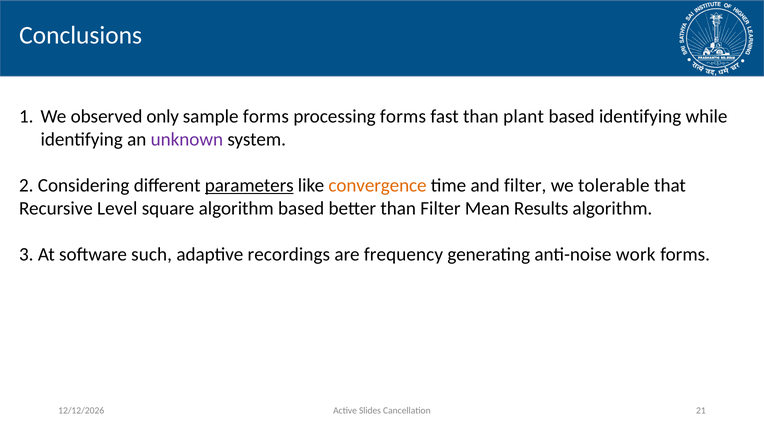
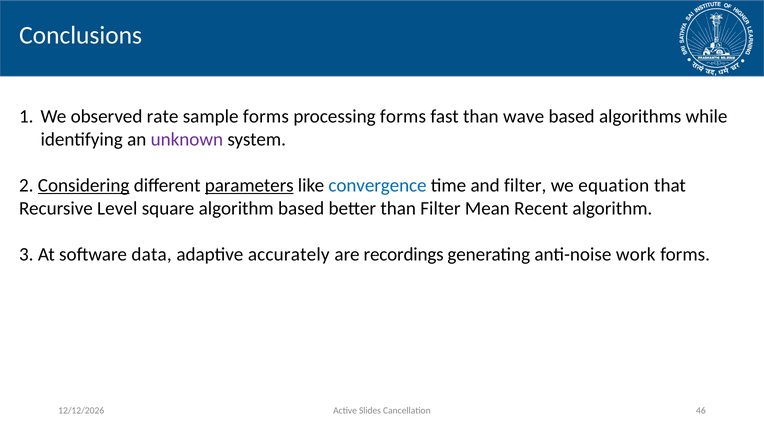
only: only -> rate (163, 117)
plant: plant -> wave (524, 117)
based identifying: identifying -> algorithms (640, 117)
Considering underline: none -> present (84, 185)
convergence colour: orange -> blue (378, 185)
tolerable: tolerable -> equation (614, 185)
Results: Results -> Recent (541, 208)
such: such -> data (152, 254)
recordings: recordings -> accurately (289, 254)
frequency: frequency -> recordings (404, 254)
21: 21 -> 46 (701, 410)
